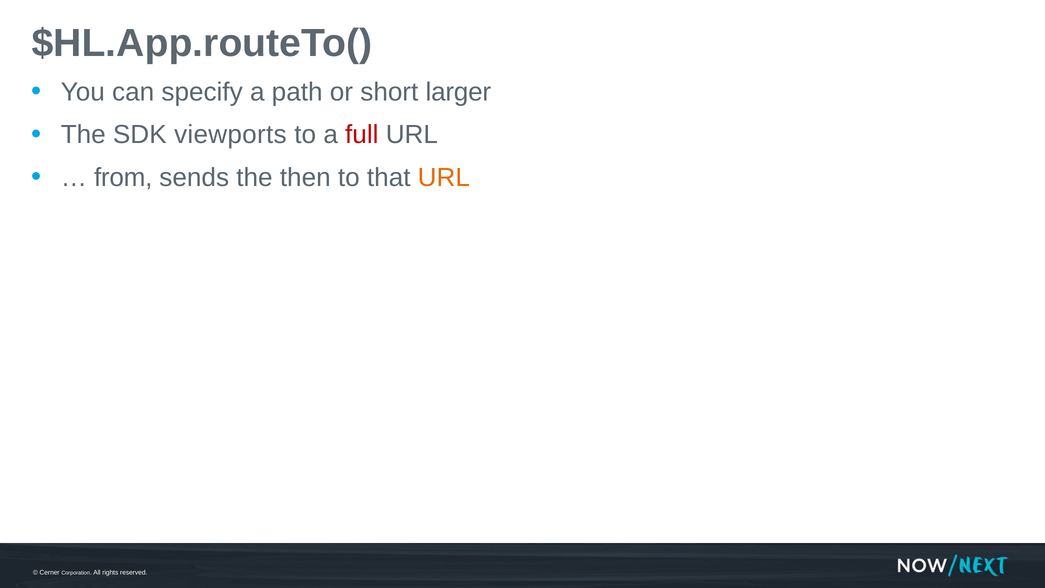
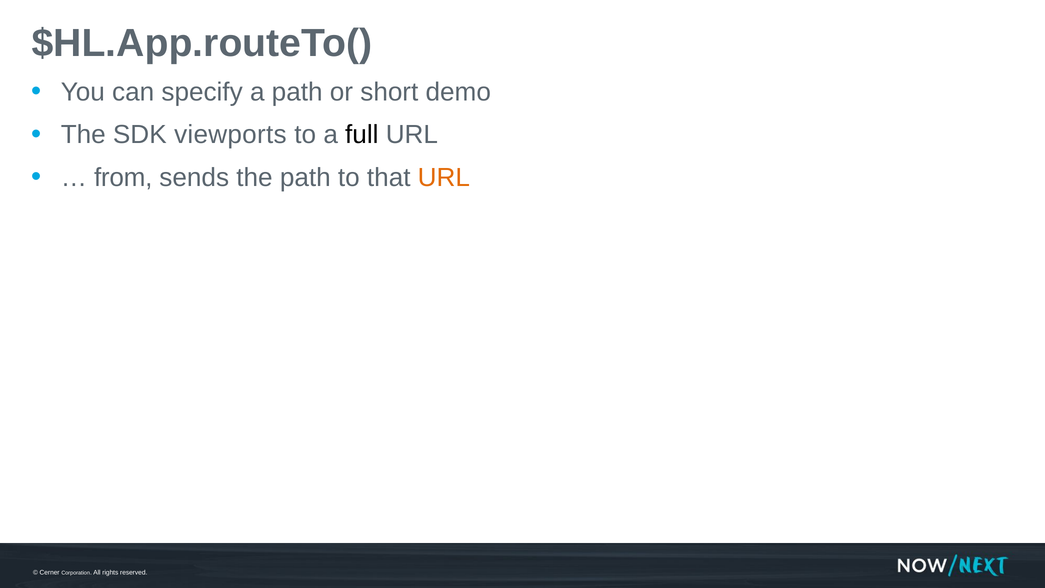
larger: larger -> demo (458, 92)
full colour: red -> black (362, 135)
the then: then -> path (305, 177)
